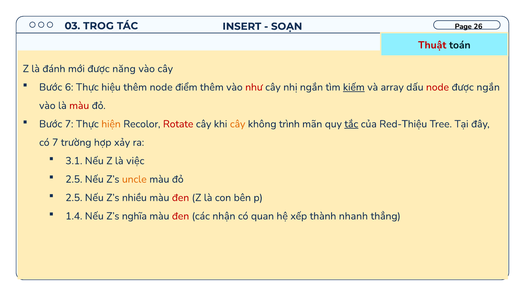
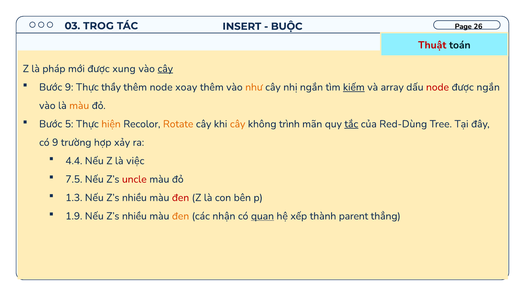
SOẠN: SOẠN -> BUỘC (287, 26)
đánh: đánh -> pháp (54, 69)
năng: năng -> xung (124, 69)
cây underline: none -> present (165, 69)
Bước 6: 6 -> 9 (69, 87)
hiệu: hiệu -> thầy (111, 87)
điểm: điểm -> xoay (186, 87)
như colour: red -> orange (254, 87)
màu colour: red -> orange (79, 105)
Bước 7: 7 -> 5 (69, 124)
Rotate colour: red -> orange (178, 124)
Red-Thiệu: Red-Thiệu -> Red-Dùng (403, 124)
có 7: 7 -> 9 (55, 142)
3.1: 3.1 -> 4.4 (74, 160)
2.5: 2.5 -> 7.5 (74, 179)
uncle colour: orange -> red (134, 179)
2.5: 2.5 -> 1.3 (74, 197)
1.4: 1.4 -> 1.9 (74, 216)
nghĩa: nghĩa -> nhiều (134, 216)
đen colour: red -> orange (181, 216)
quan underline: none -> present (262, 216)
nhanh: nhanh -> parent (353, 216)
